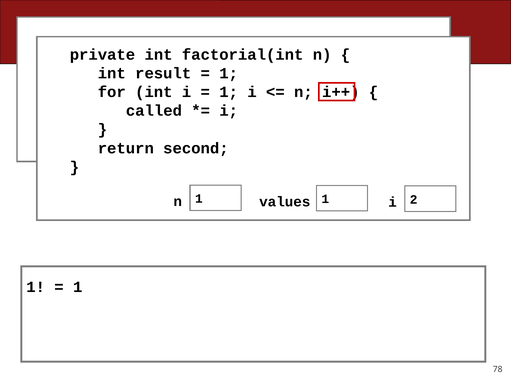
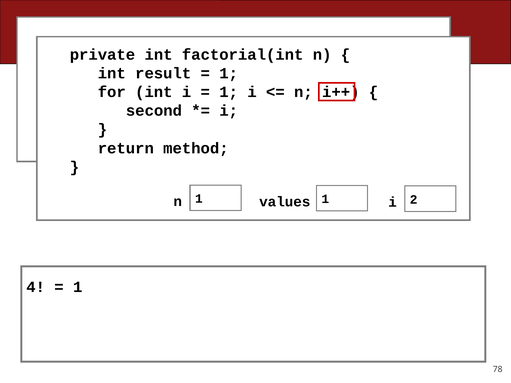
called: called -> second (154, 111)
second: second -> method (196, 148)
1: 1 -> 4 (36, 287)
